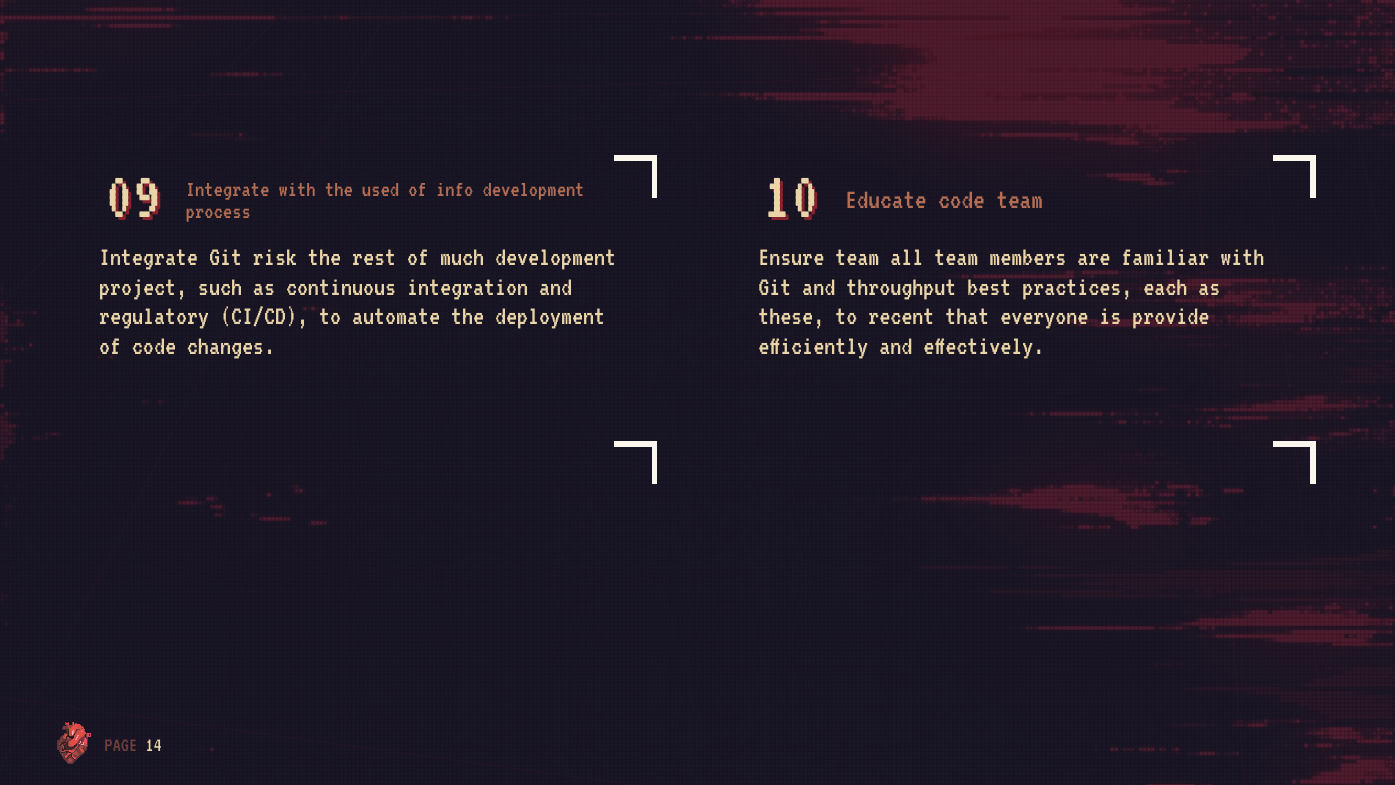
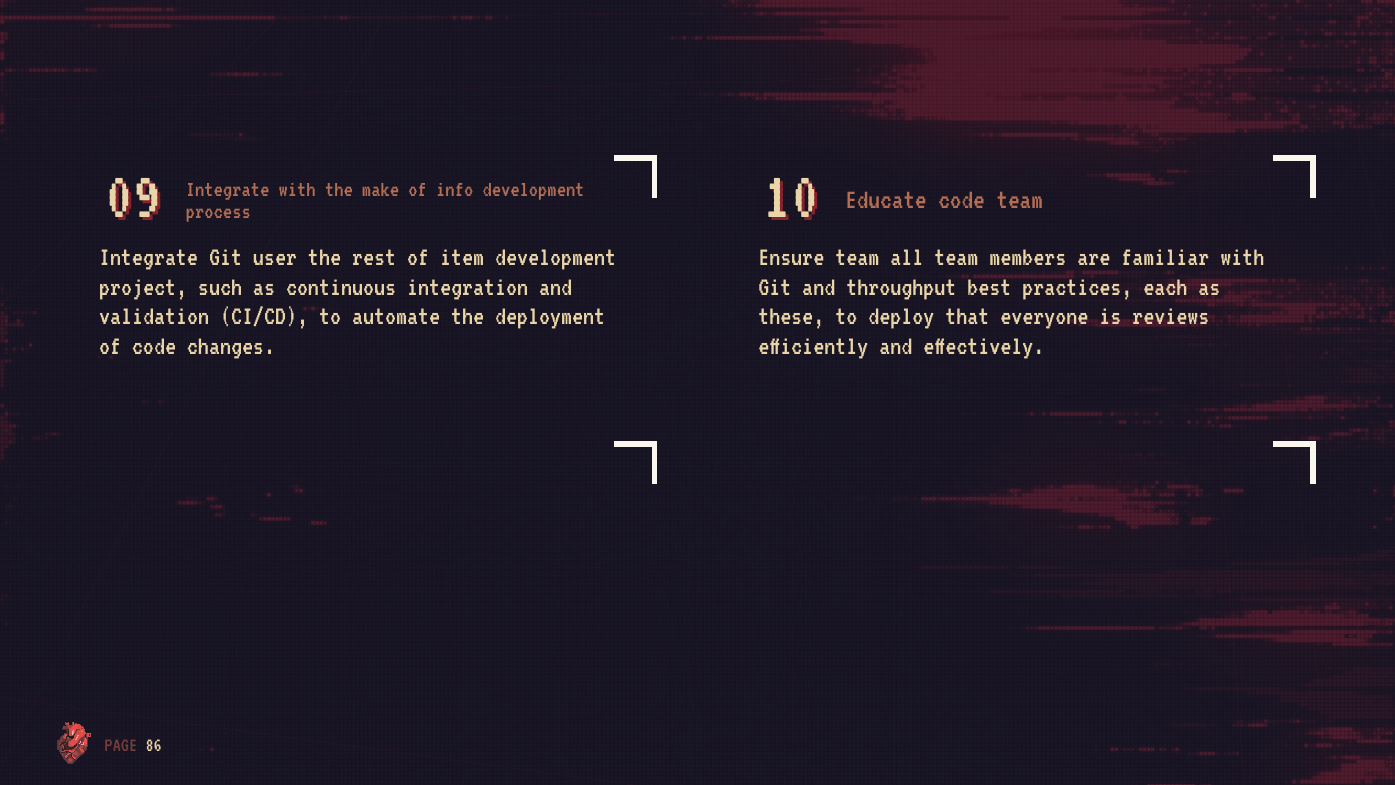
used: used -> make (381, 189)
risk: risk -> user (275, 256)
much: much -> item (462, 256)
regulatory: regulatory -> validation (154, 316)
recent: recent -> deploy (901, 316)
provide: provide -> reviews (1171, 316)
14: 14 -> 86 (154, 744)
